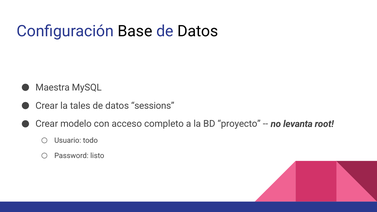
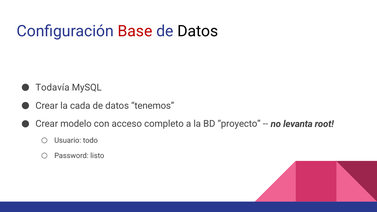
Base colour: black -> red (135, 31)
Maestra: Maestra -> Todavía (52, 87)
tales: tales -> cada (80, 106)
sessions: sessions -> tenemos (153, 106)
